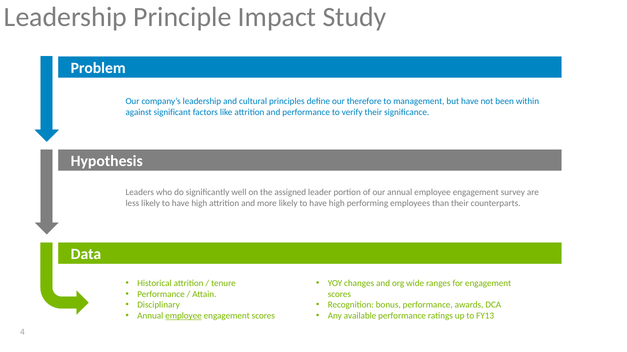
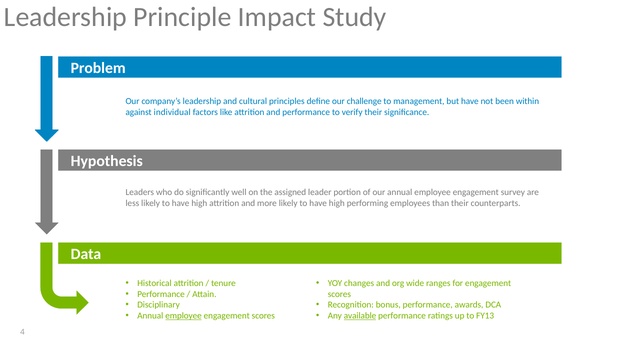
therefore: therefore -> challenge (364, 101)
significant: significant -> individual (172, 112)
available underline: none -> present (360, 317)
